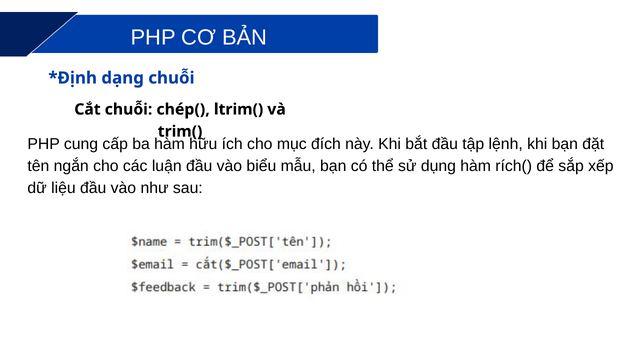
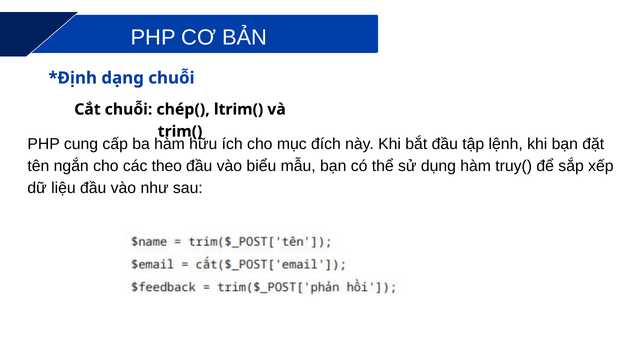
luận: luận -> theo (167, 166)
rích(: rích( -> truy( (514, 166)
